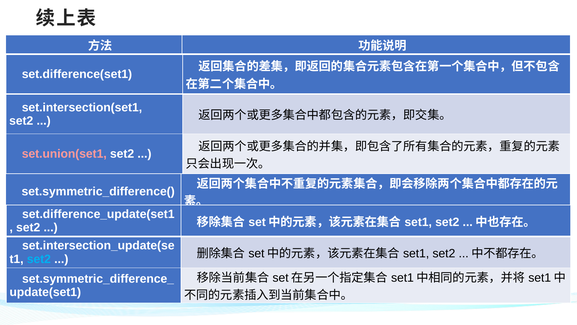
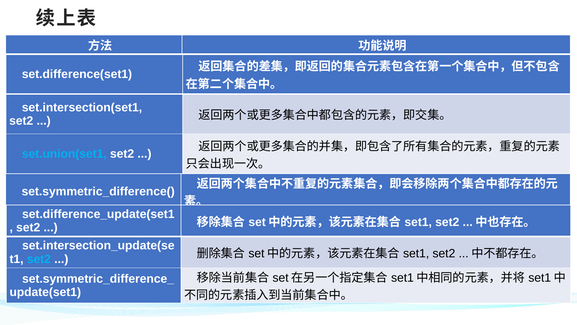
set.union(set1 colour: pink -> light blue (64, 154)
